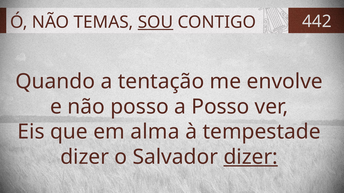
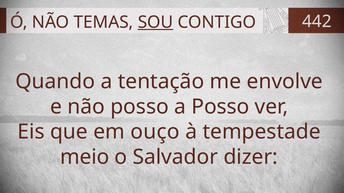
alma: alma -> ouço (155, 132)
dizer: dizer -> meio (85, 157)
dizer underline: present -> none (251, 157)
